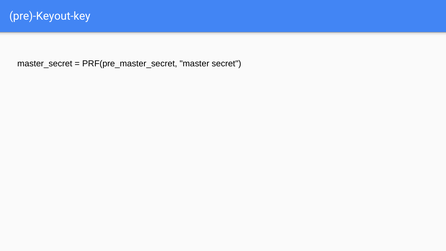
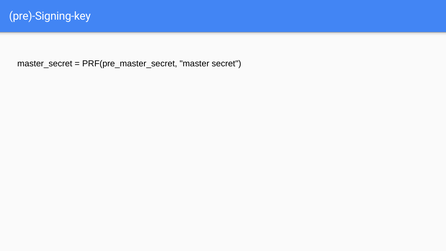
pre)-Keyout-key: pre)-Keyout-key -> pre)-Signing-key (50, 16)
